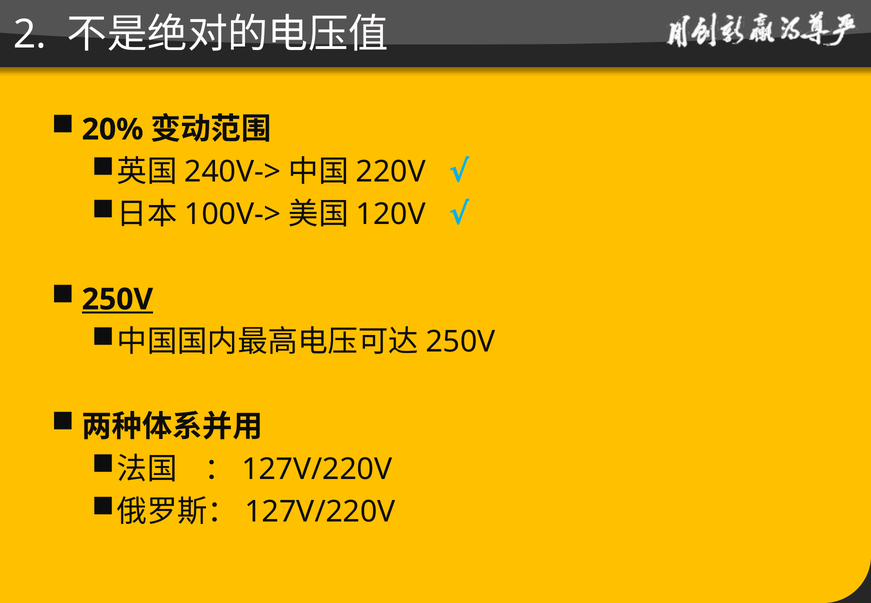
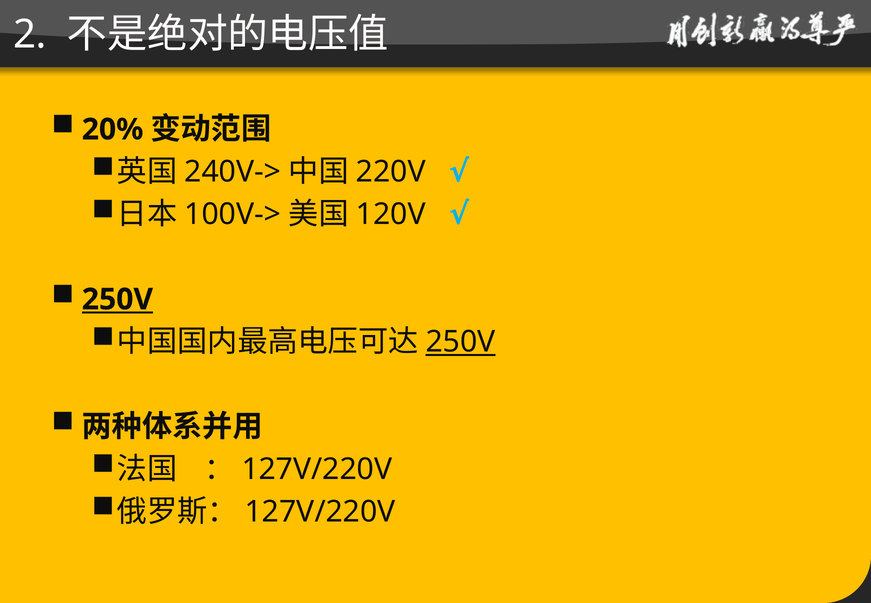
250V underline: none -> present (461, 342)
